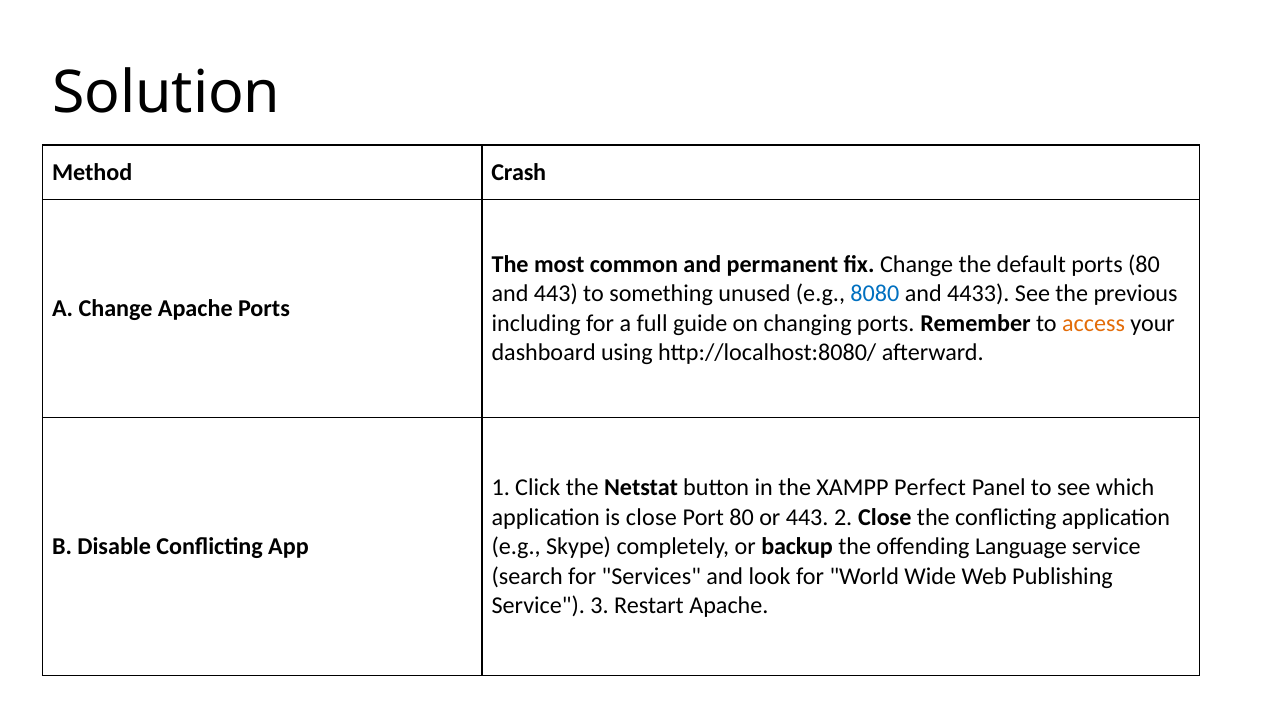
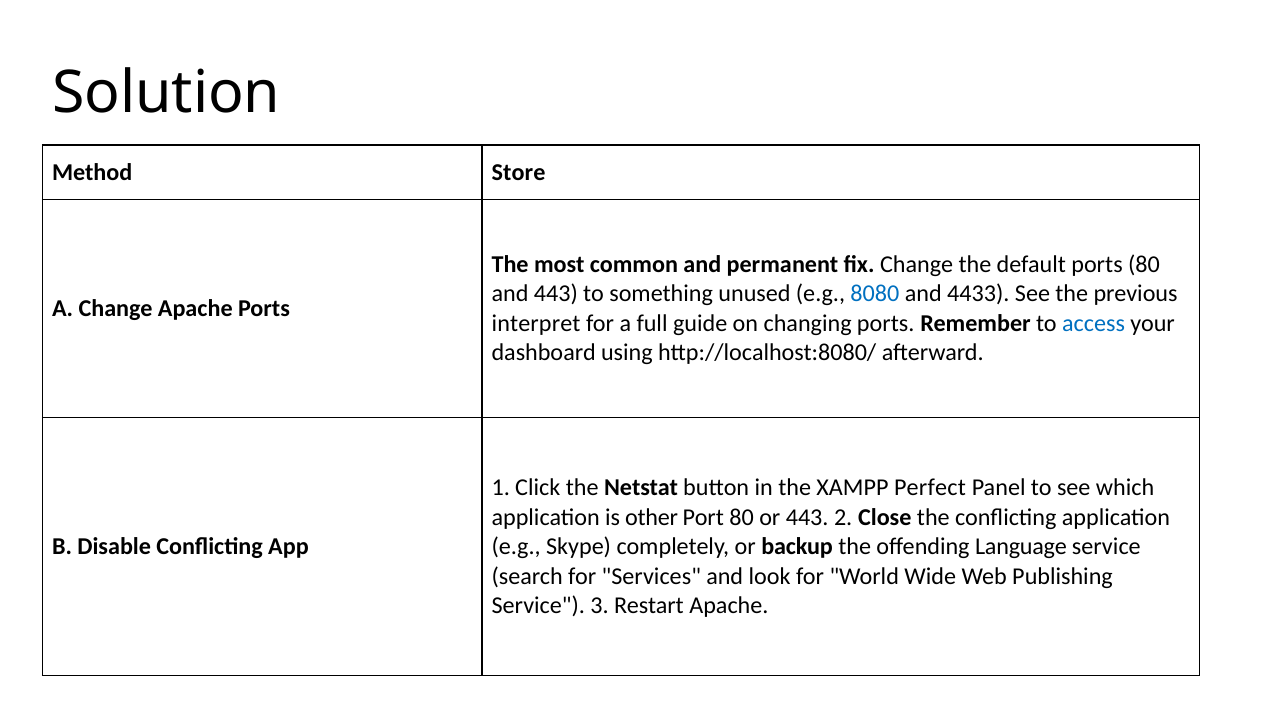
Crash: Crash -> Store (519, 173)
including: including -> interpret (536, 324)
access colour: orange -> blue (1094, 324)
is close: close -> other (652, 518)
